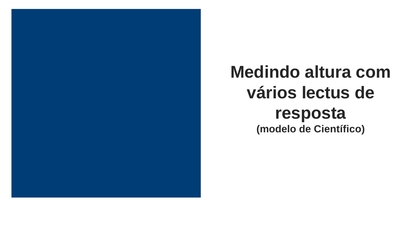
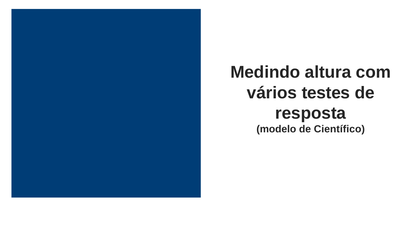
lectus: lectus -> testes (326, 93)
